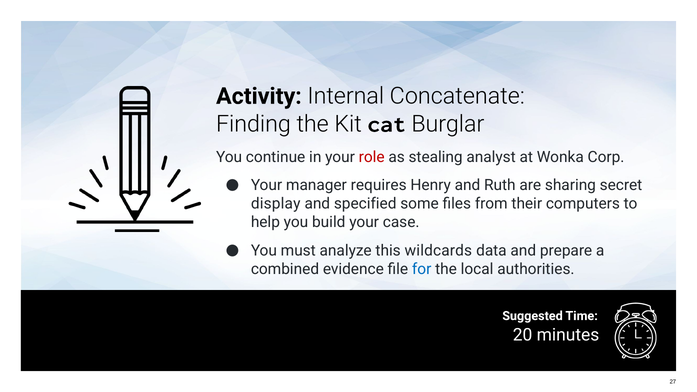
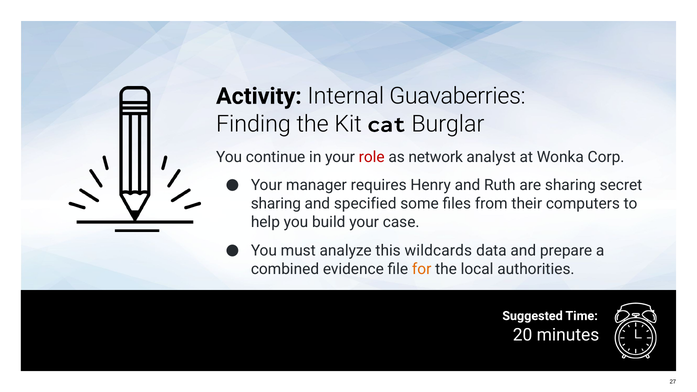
Concatenate: Concatenate -> Guavaberries (457, 96)
stealing: stealing -> network (436, 157)
display: display -> sharing (276, 204)
for colour: blue -> orange (422, 269)
